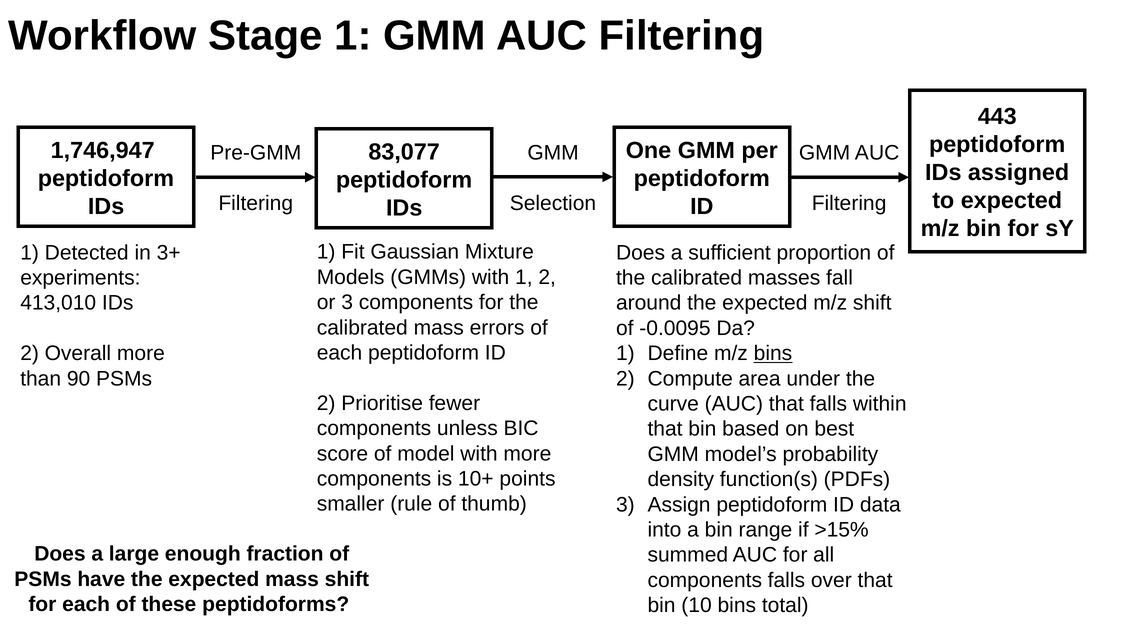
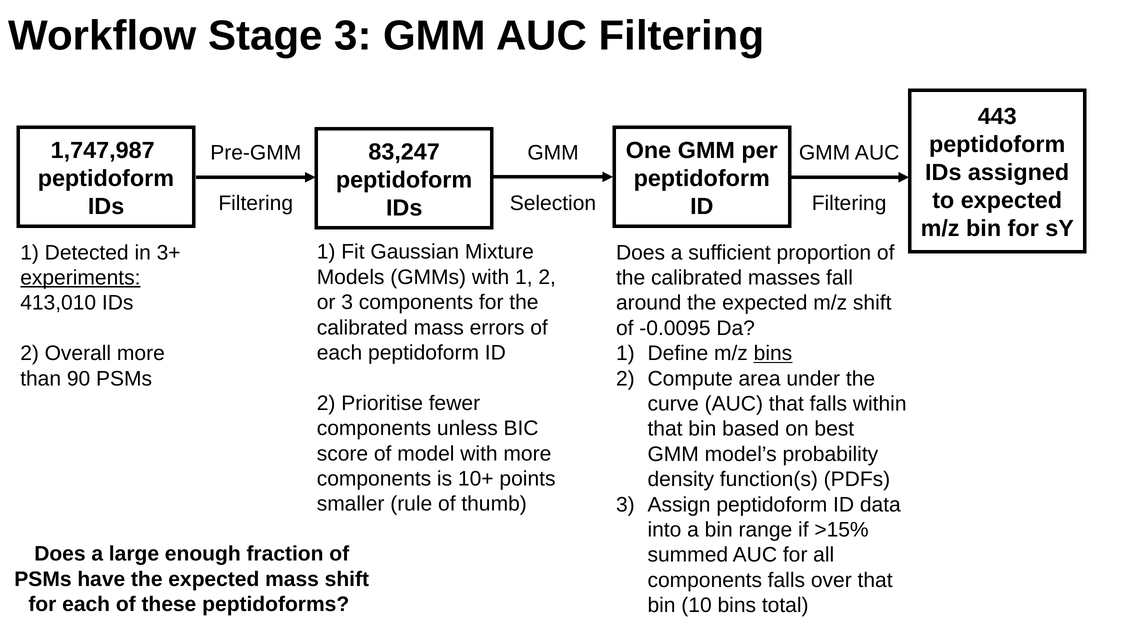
Stage 1: 1 -> 3 (353, 36)
1,746,947: 1,746,947 -> 1,747,987 (103, 151)
83,077: 83,077 -> 83,247 (404, 152)
experiments underline: none -> present (80, 278)
